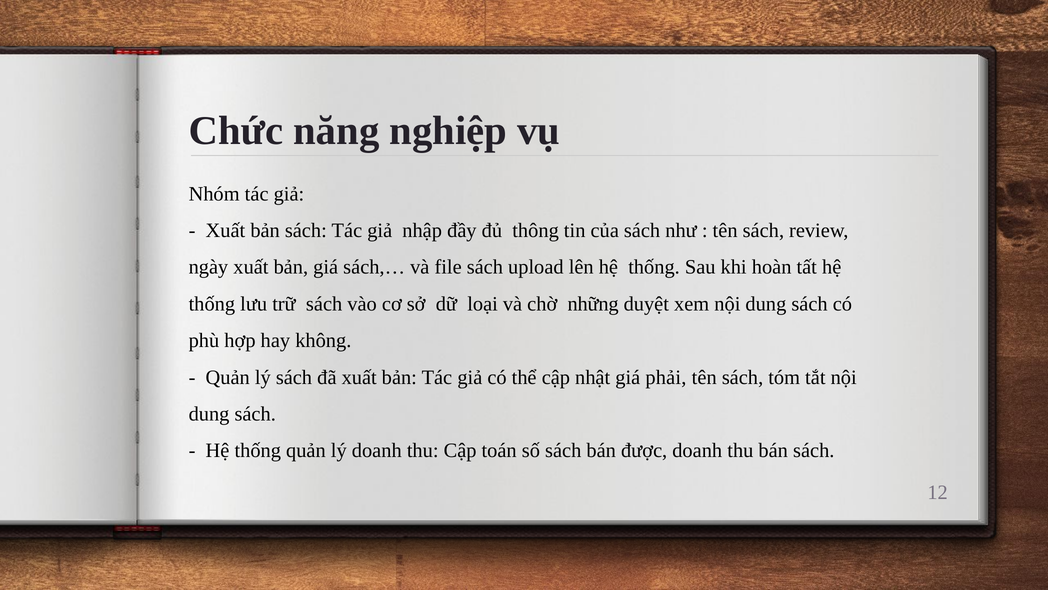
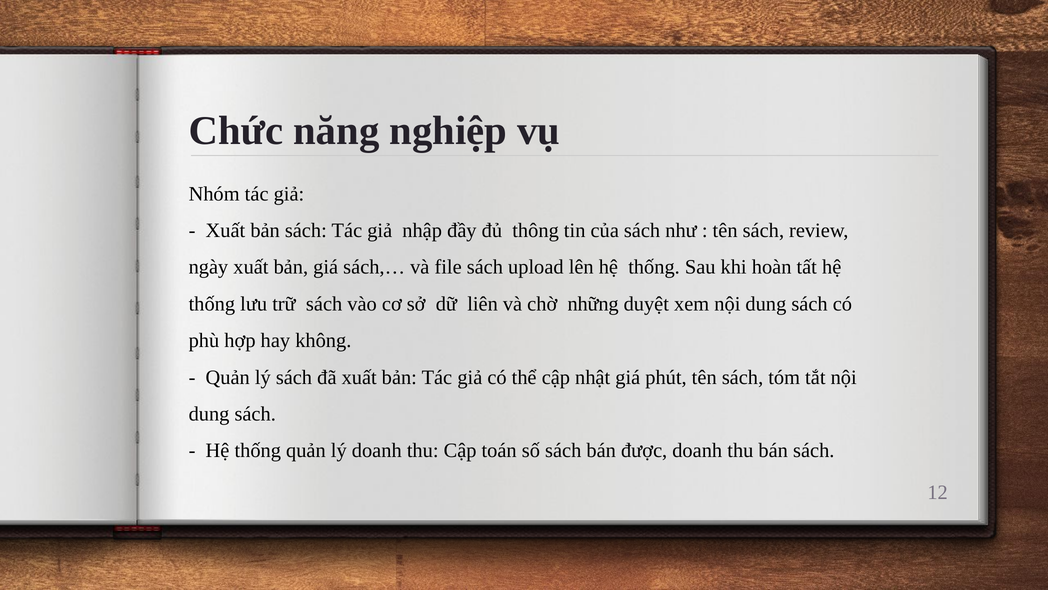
loại: loại -> liên (483, 304)
phải: phải -> phút (666, 377)
